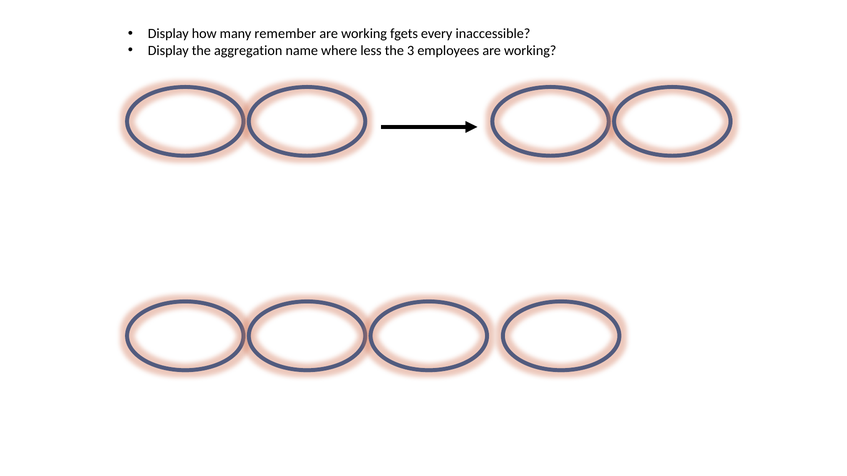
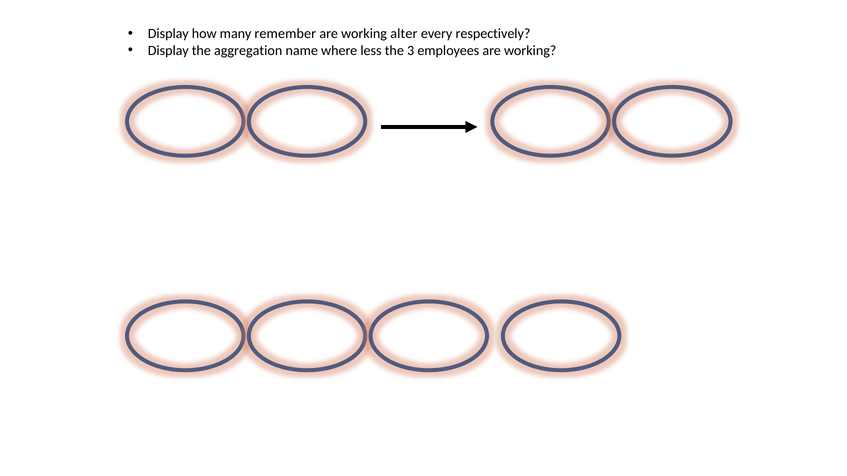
fgets: fgets -> alter (404, 34)
inaccessible: inaccessible -> respectively (493, 34)
